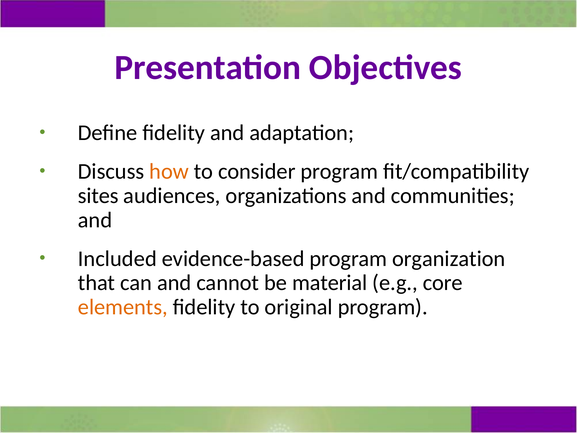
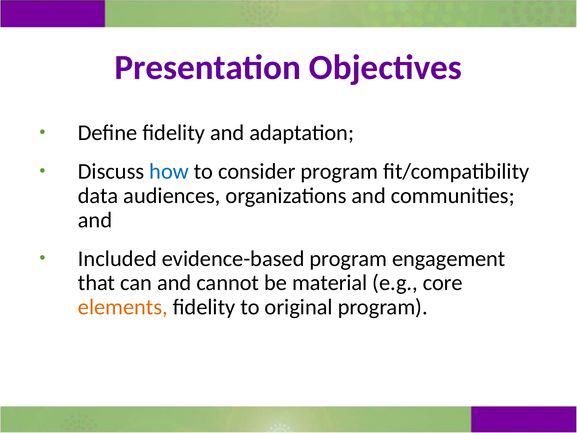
how colour: orange -> blue (169, 171)
sites: sites -> data (98, 196)
organization: organization -> engagement (449, 258)
